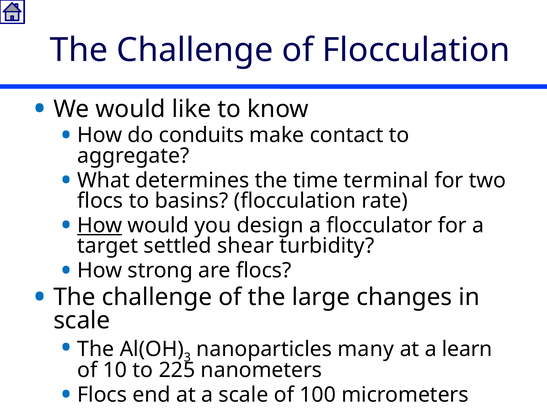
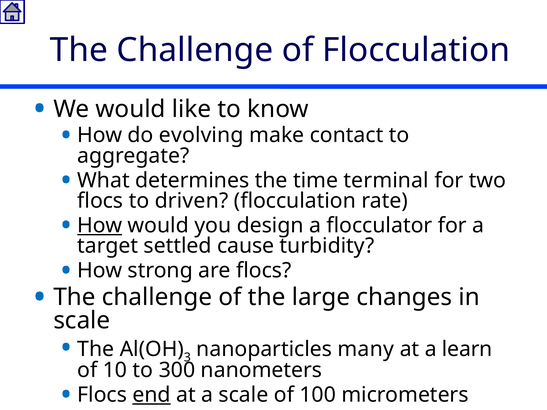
conduits: conduits -> evolving (201, 135)
basins: basins -> driven (192, 201)
shear: shear -> cause (246, 246)
225: 225 -> 300 (177, 370)
end underline: none -> present (152, 395)
